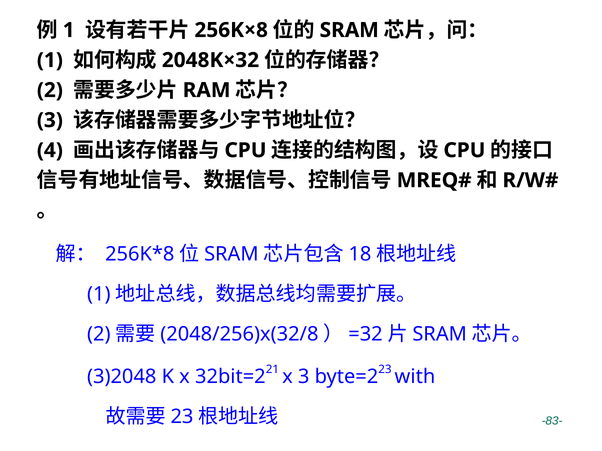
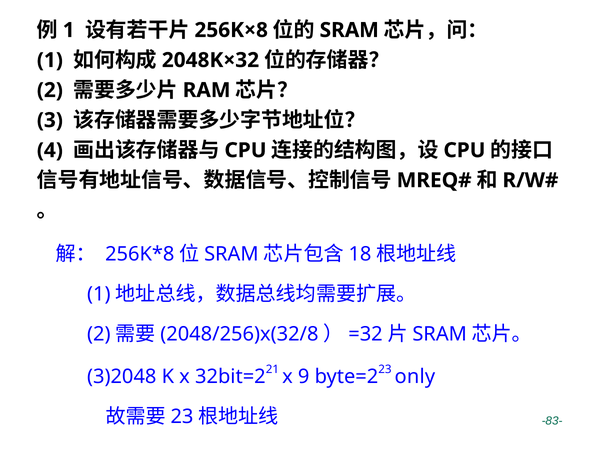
x 3: 3 -> 9 (304, 377)
with: with -> only (415, 377)
